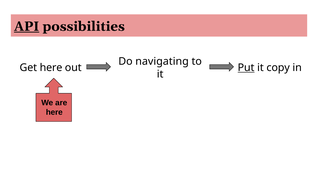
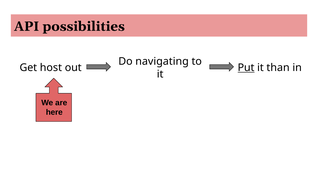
API underline: present -> none (27, 26)
Get here: here -> host (51, 68)
copy: copy -> than (278, 68)
